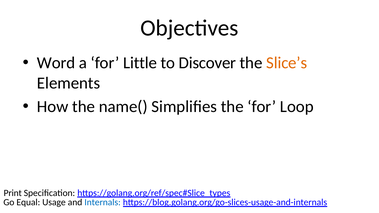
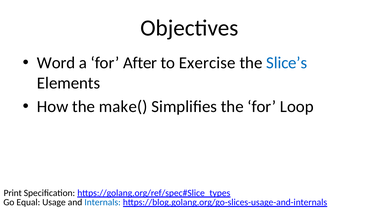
Little: Little -> After (140, 63)
Discover: Discover -> Exercise (207, 63)
Slice’s colour: orange -> blue (287, 63)
name(: name( -> make( (123, 107)
